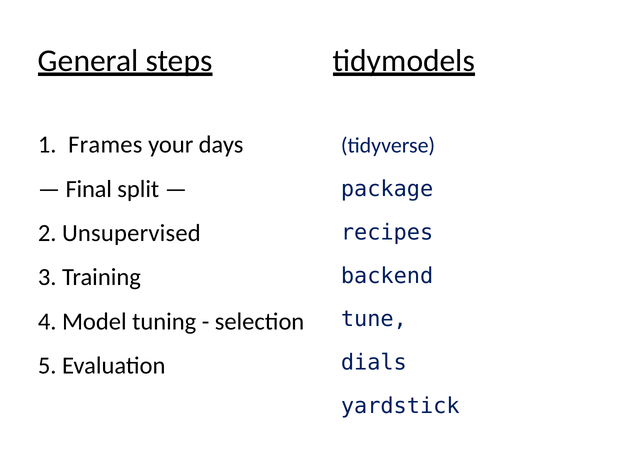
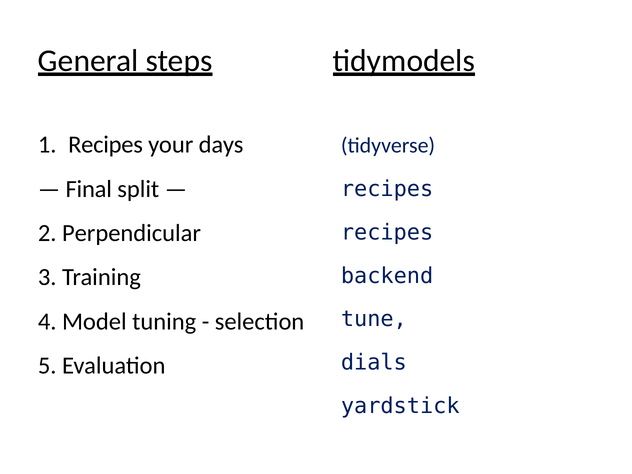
Frames: Frames -> Recipes (106, 145)
package: package -> recipes (387, 189)
Unsupervised: Unsupervised -> Perpendicular (132, 233)
